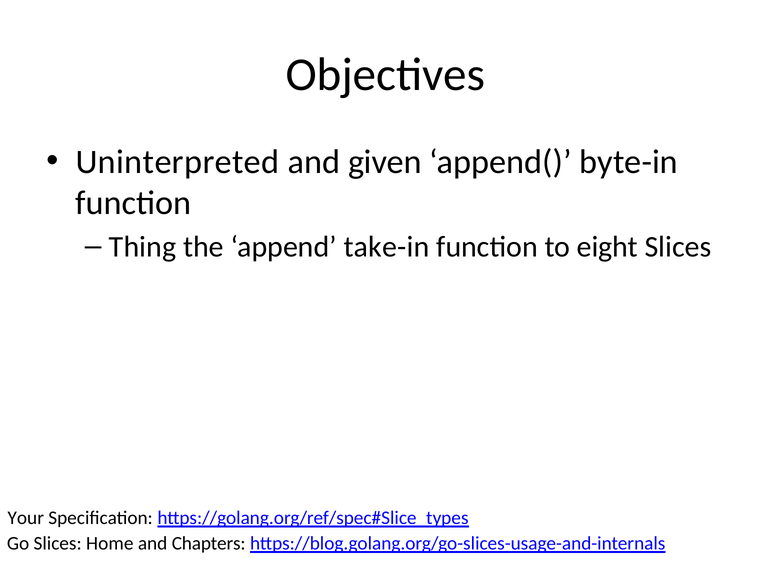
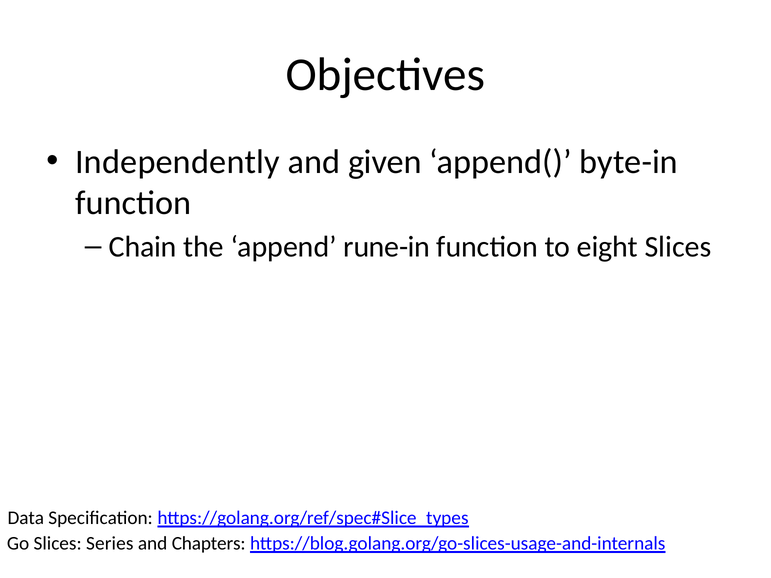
Uninterpreted: Uninterpreted -> Independently (178, 162)
Thing: Thing -> Chain (143, 247)
take-in: take-in -> rune-in (387, 247)
Your: Your -> Data (26, 518)
Home: Home -> Series (110, 544)
